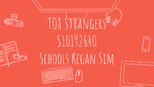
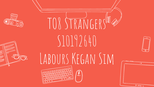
Schools: Schools -> Labours (54, 59)
